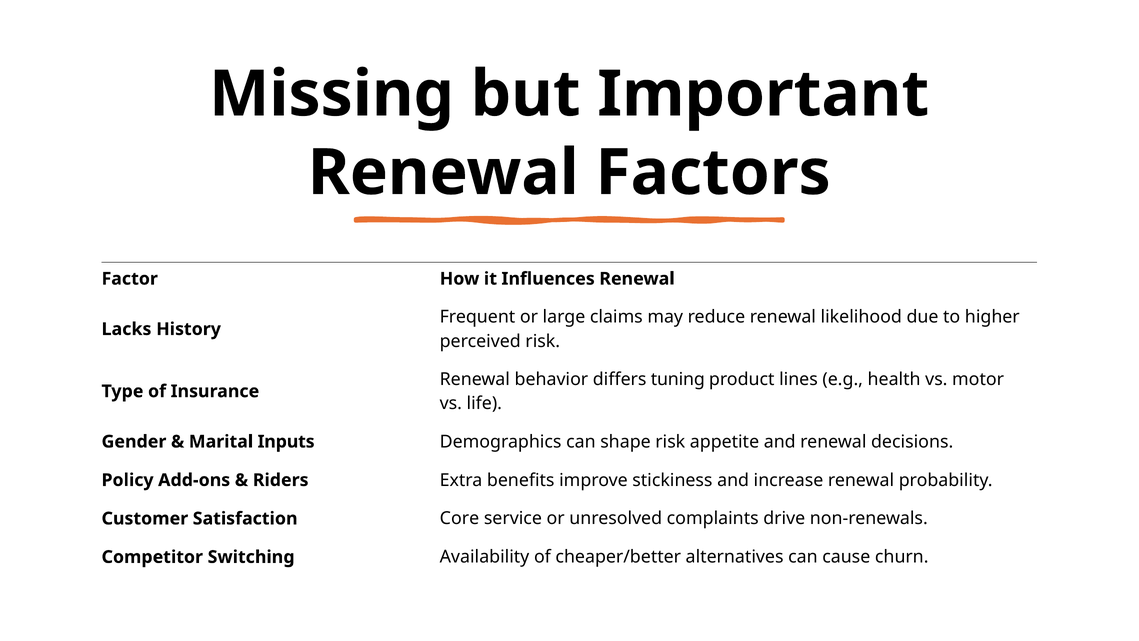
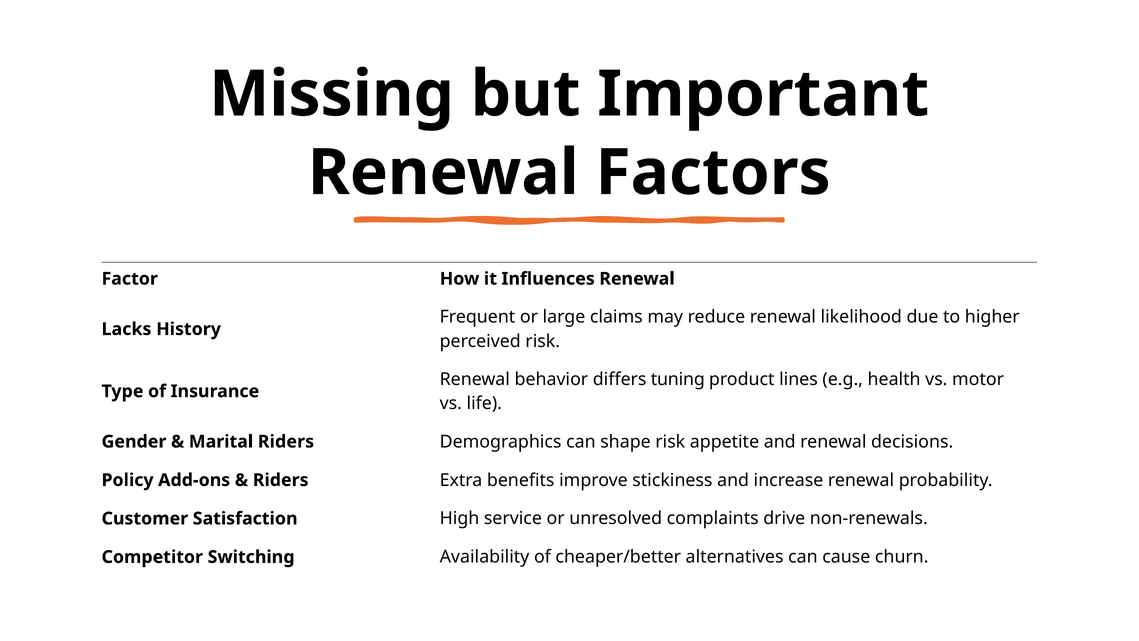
Marital Inputs: Inputs -> Riders (286, 441)
Core: Core -> High (460, 518)
